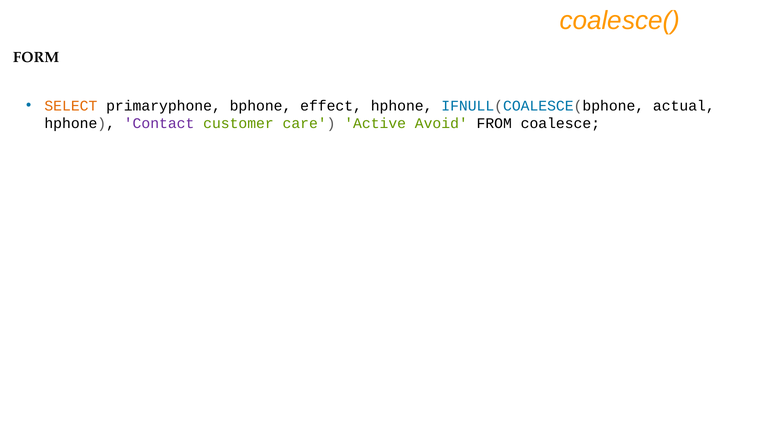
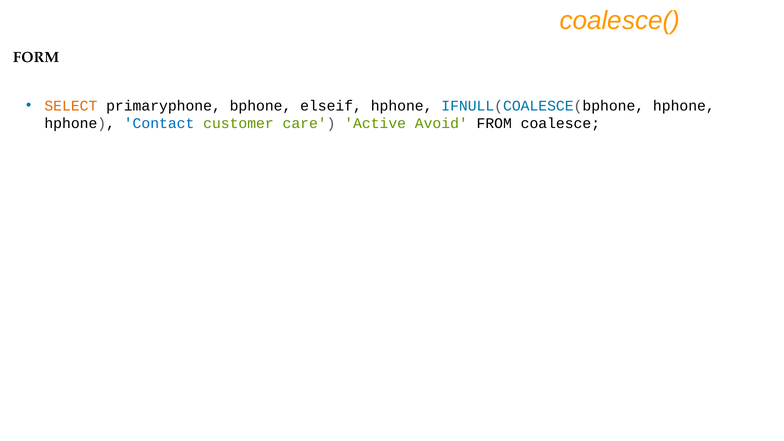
effect: effect -> elseif (331, 106)
IFNULL(COALESCE(bphone actual: actual -> hphone (684, 106)
Contact colour: purple -> blue (159, 124)
